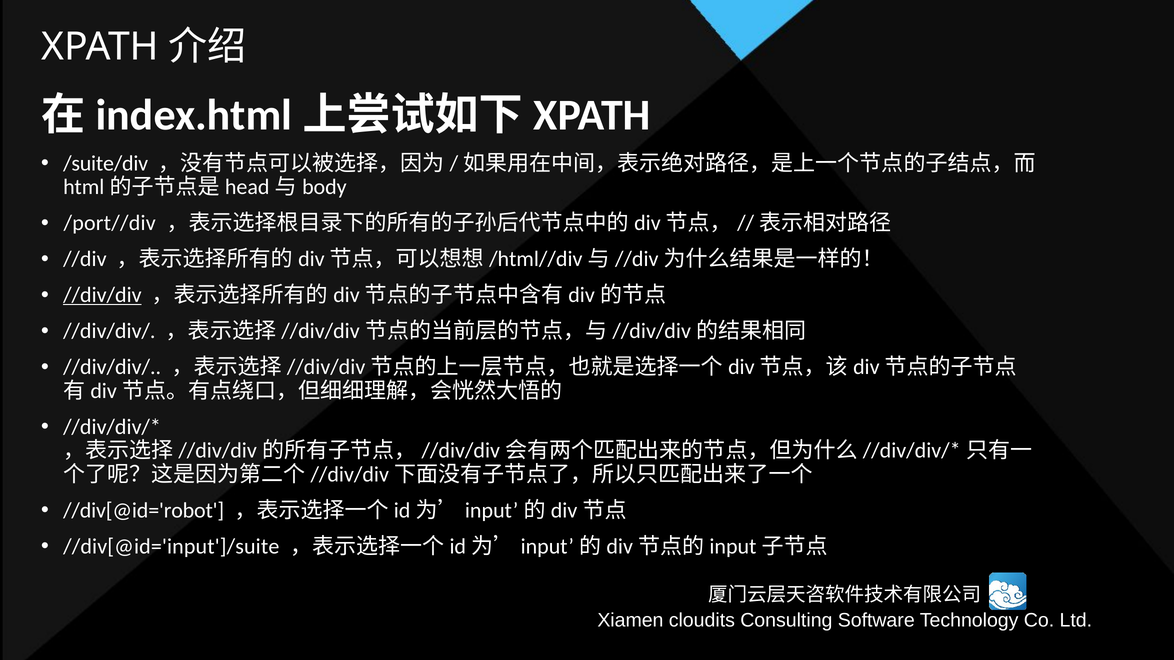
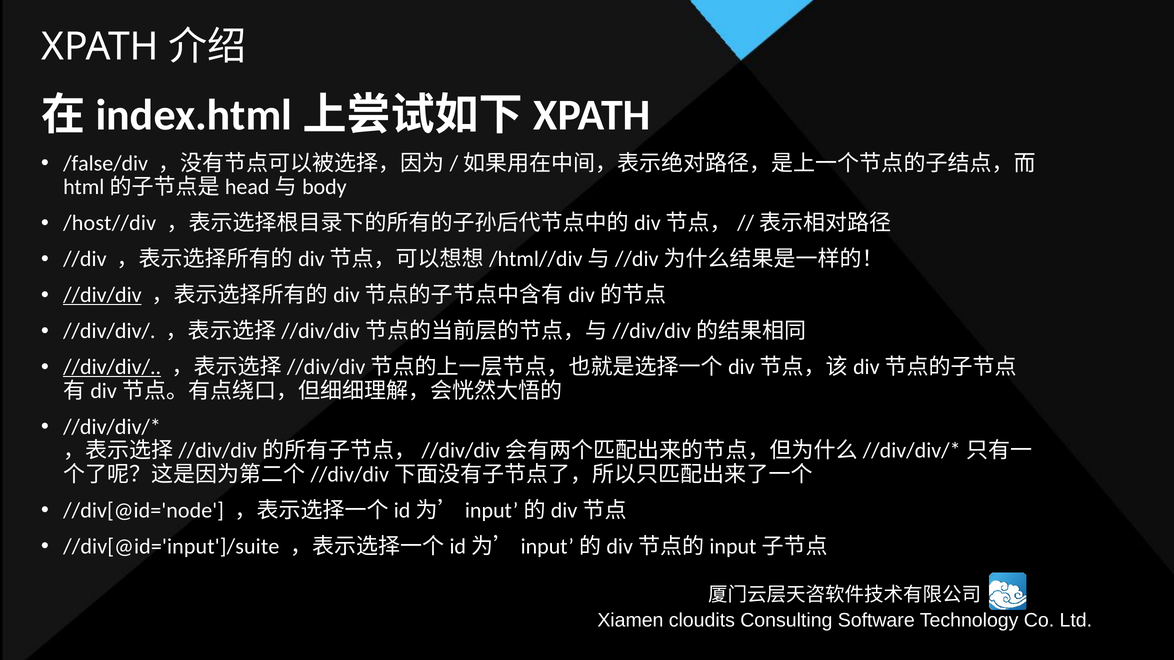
/suite/div: /suite/div -> /false/div (106, 163)
/port//div: /port//div -> /host//div (110, 223)
//div/div/ underline: none -> present (112, 367)
//div[@id='robot: //div[@id='robot -> //div[@id='node (144, 511)
